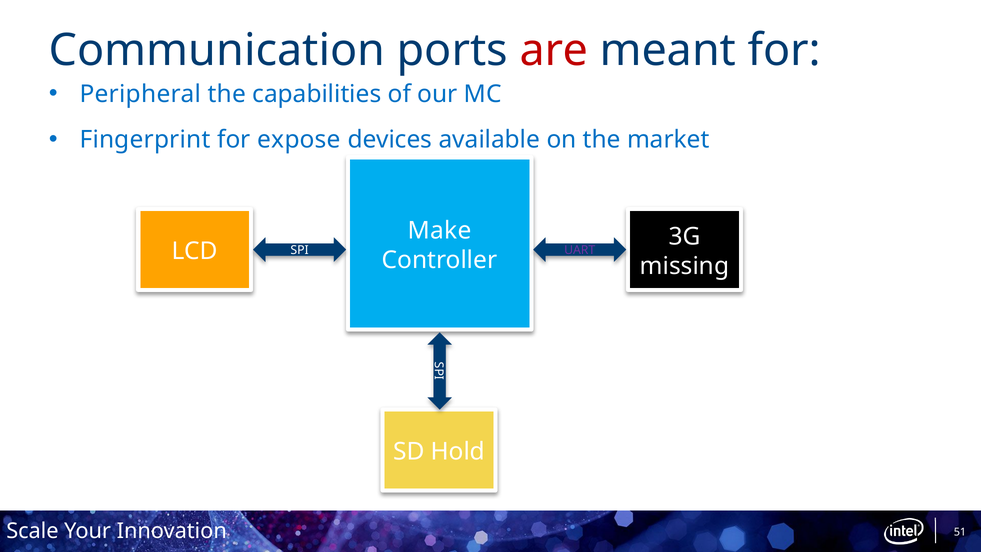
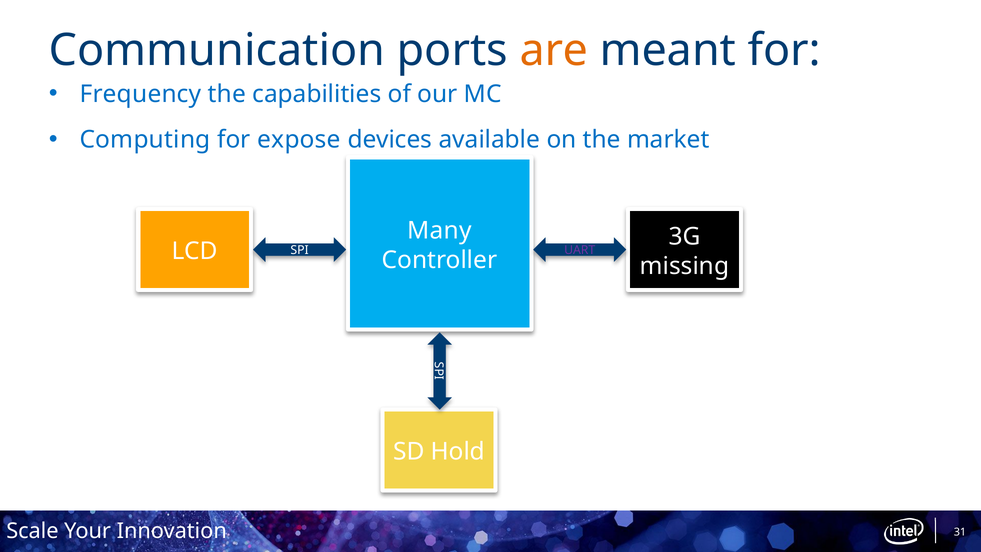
are colour: red -> orange (554, 50)
Peripheral: Peripheral -> Frequency (141, 94)
Fingerprint: Fingerprint -> Computing (145, 140)
Make: Make -> Many (440, 230)
51: 51 -> 31 (960, 532)
